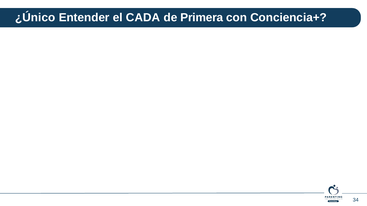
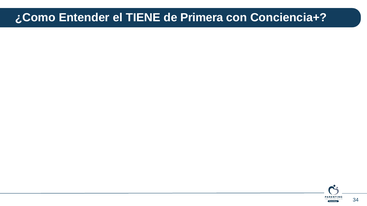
¿Único: ¿Único -> ¿Como (35, 18)
CADA: CADA -> TIENE (143, 18)
